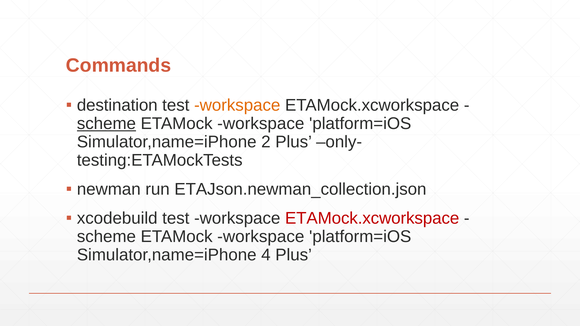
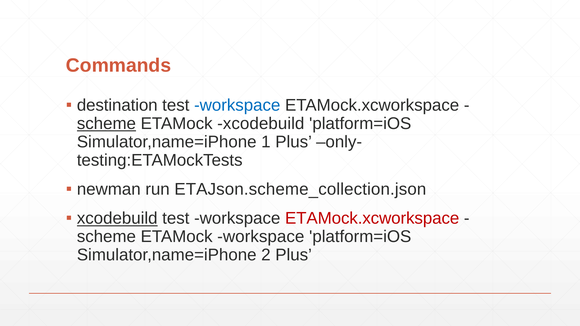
workspace colour: orange -> blue (237, 105)
workspace: workspace -> xcodebuild (261, 124)
2: 2 -> 1 (266, 142)
ETAJson.newman_collection.json: ETAJson.newman_collection.json -> ETAJson.scheme_collection.json (300, 189)
xcodebuild underline: none -> present (117, 219)
4: 4 -> 2 (266, 255)
